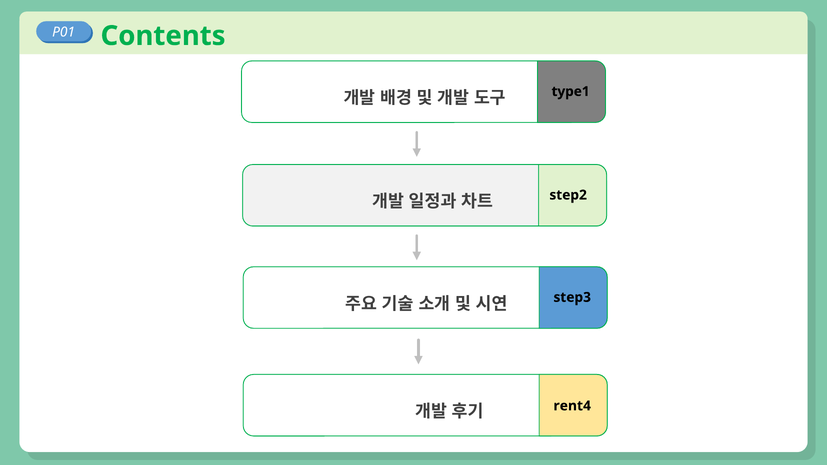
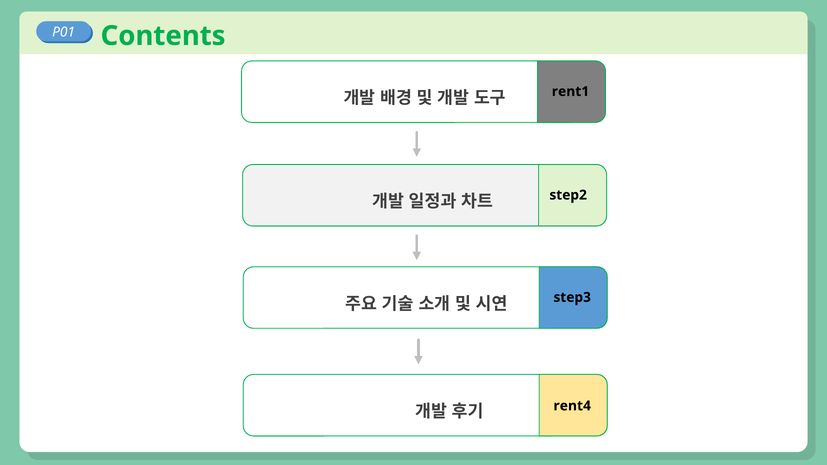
type1: type1 -> rent1 (570, 91)
